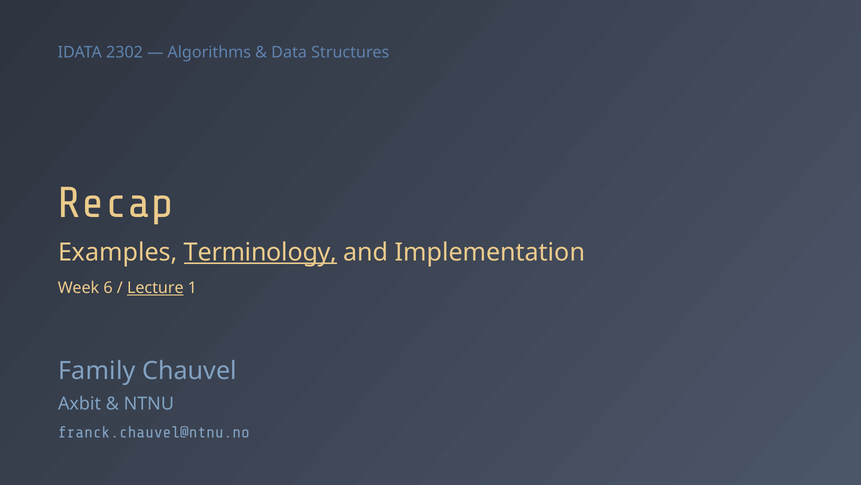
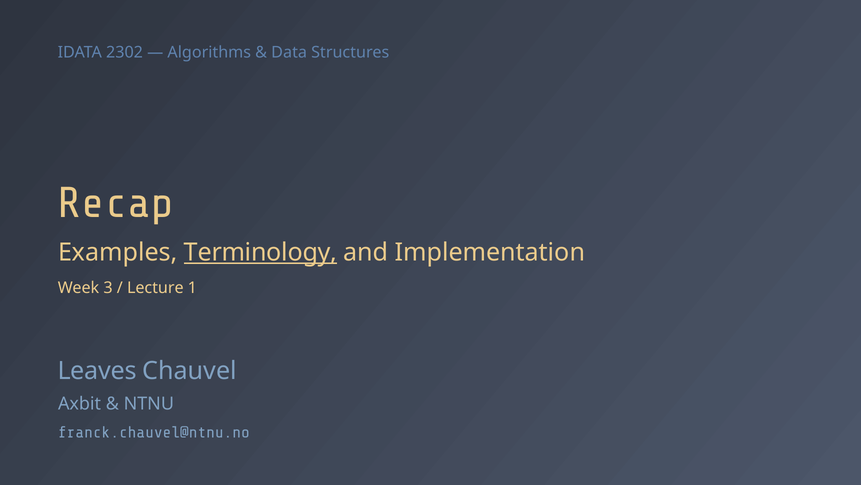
6: 6 -> 3 (108, 288)
Lecture underline: present -> none (155, 288)
Family: Family -> Leaves (97, 371)
